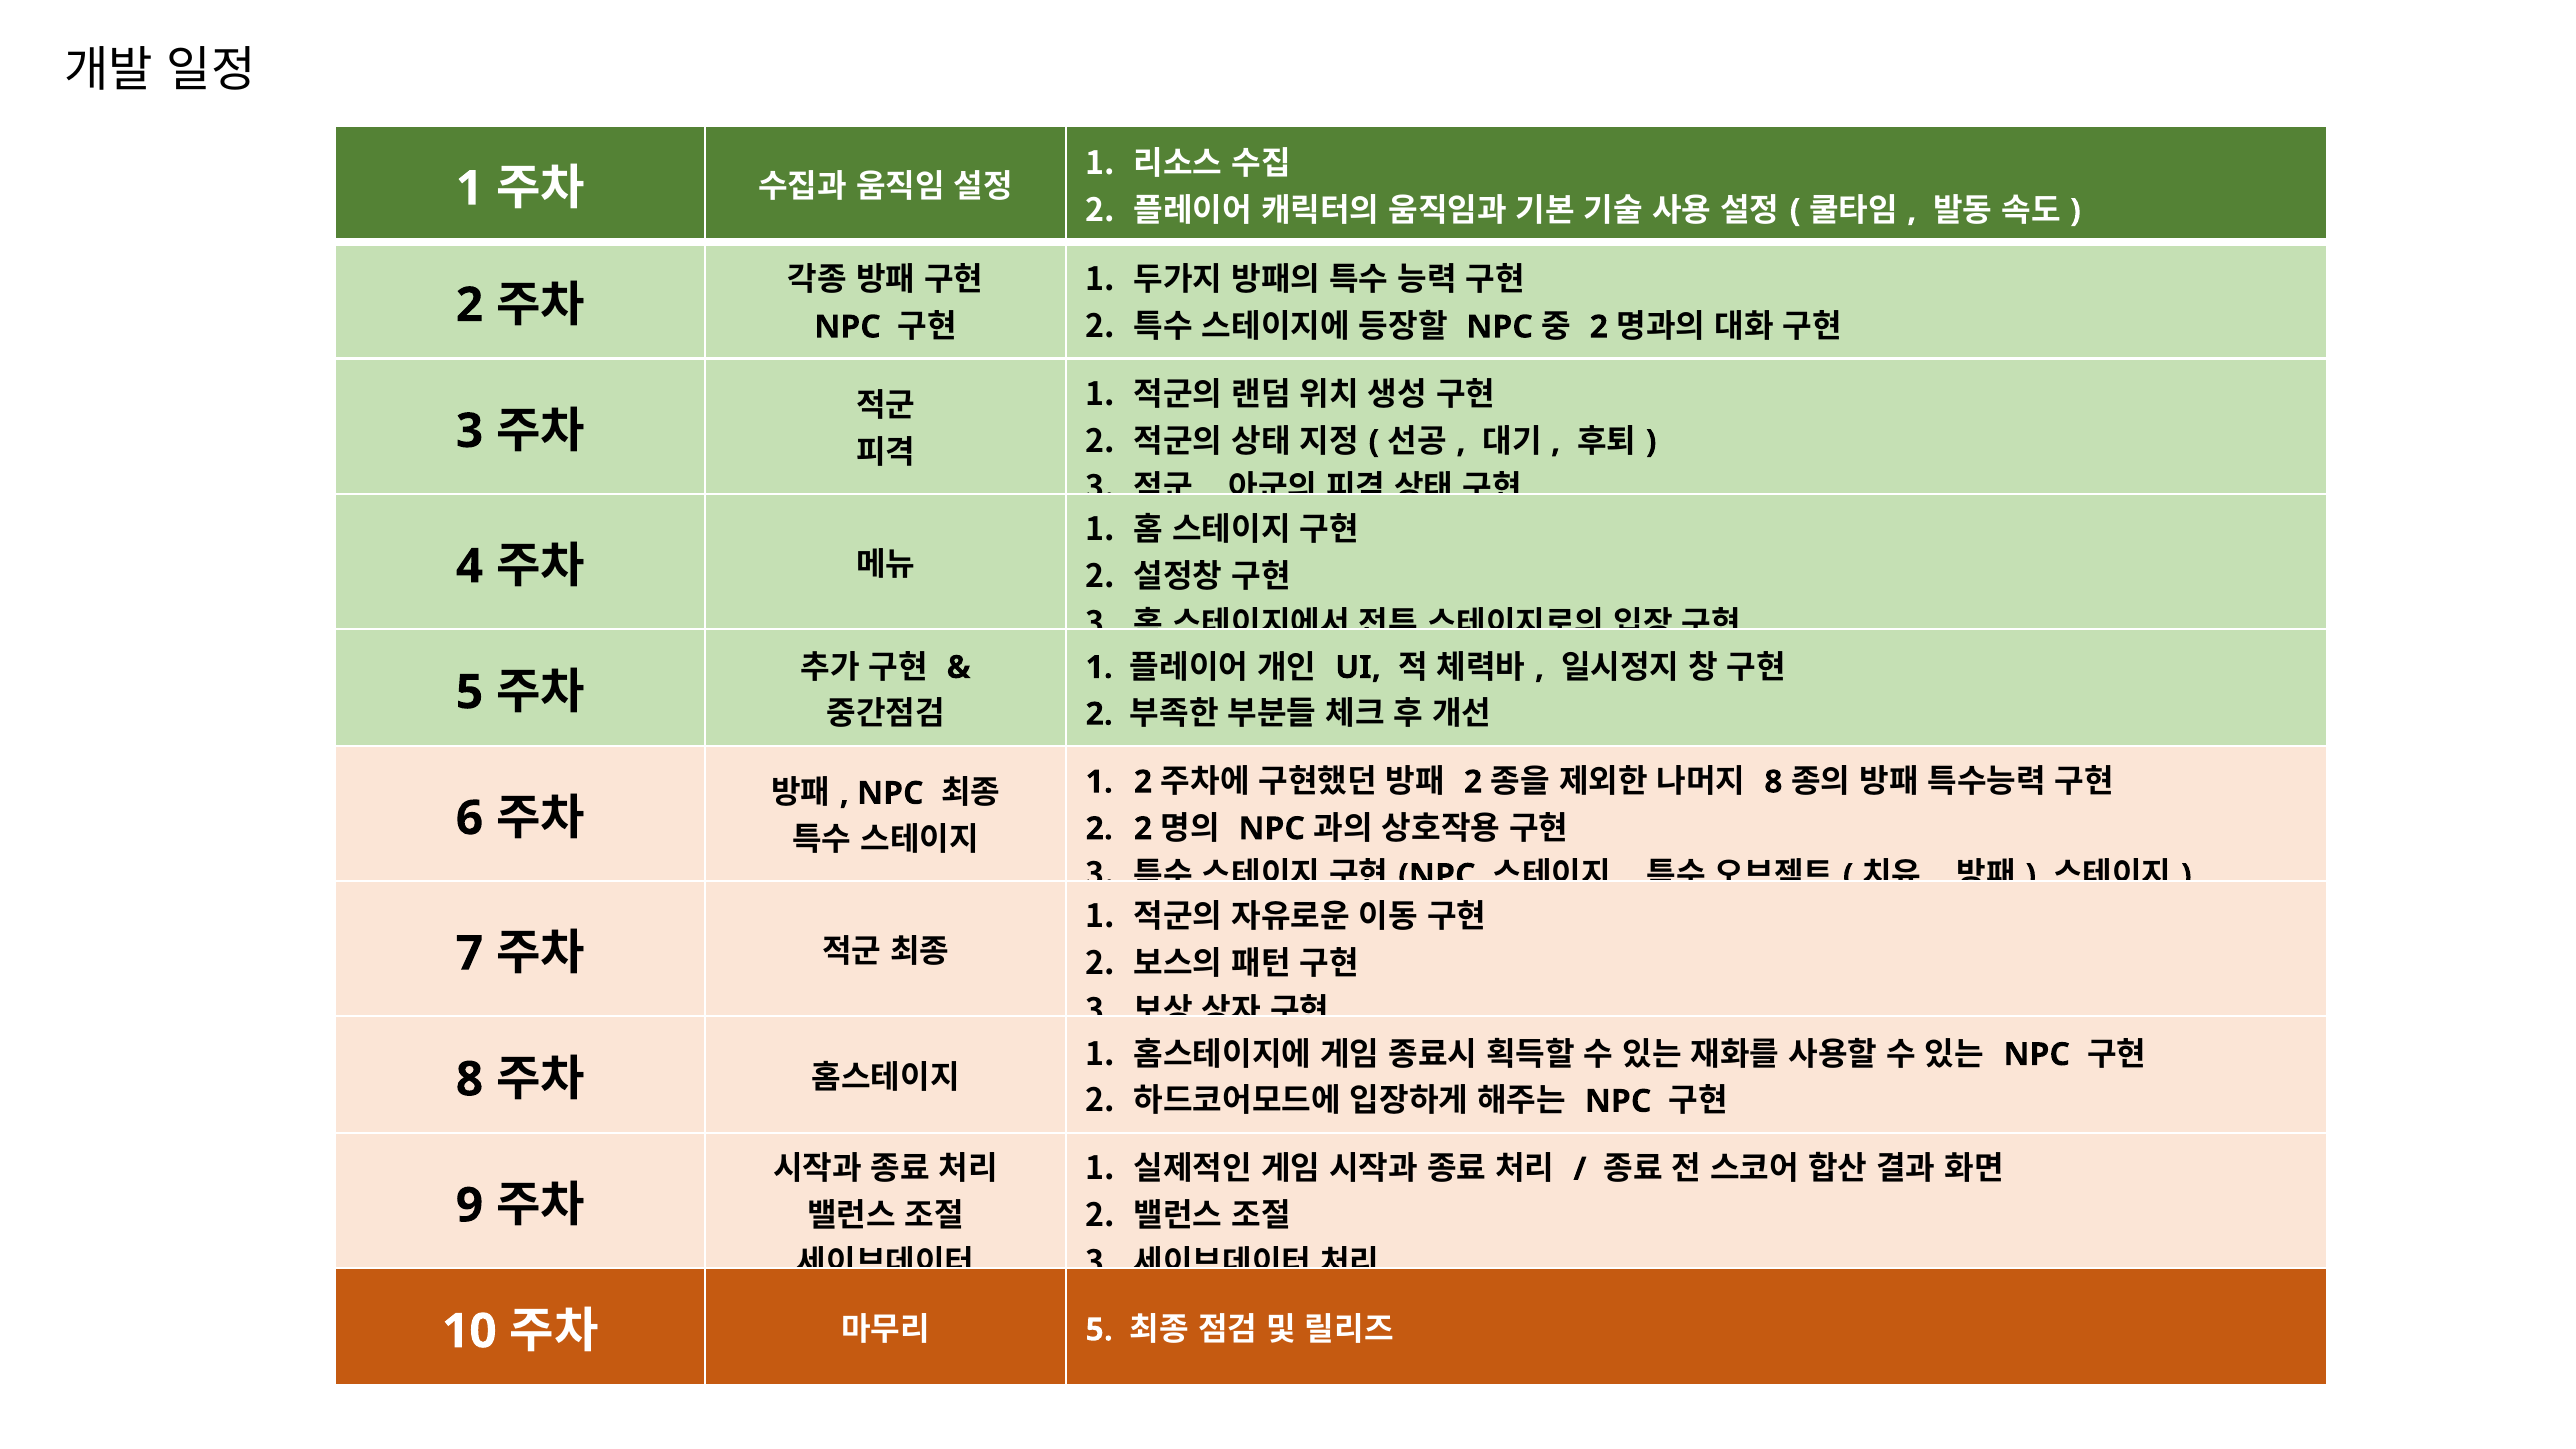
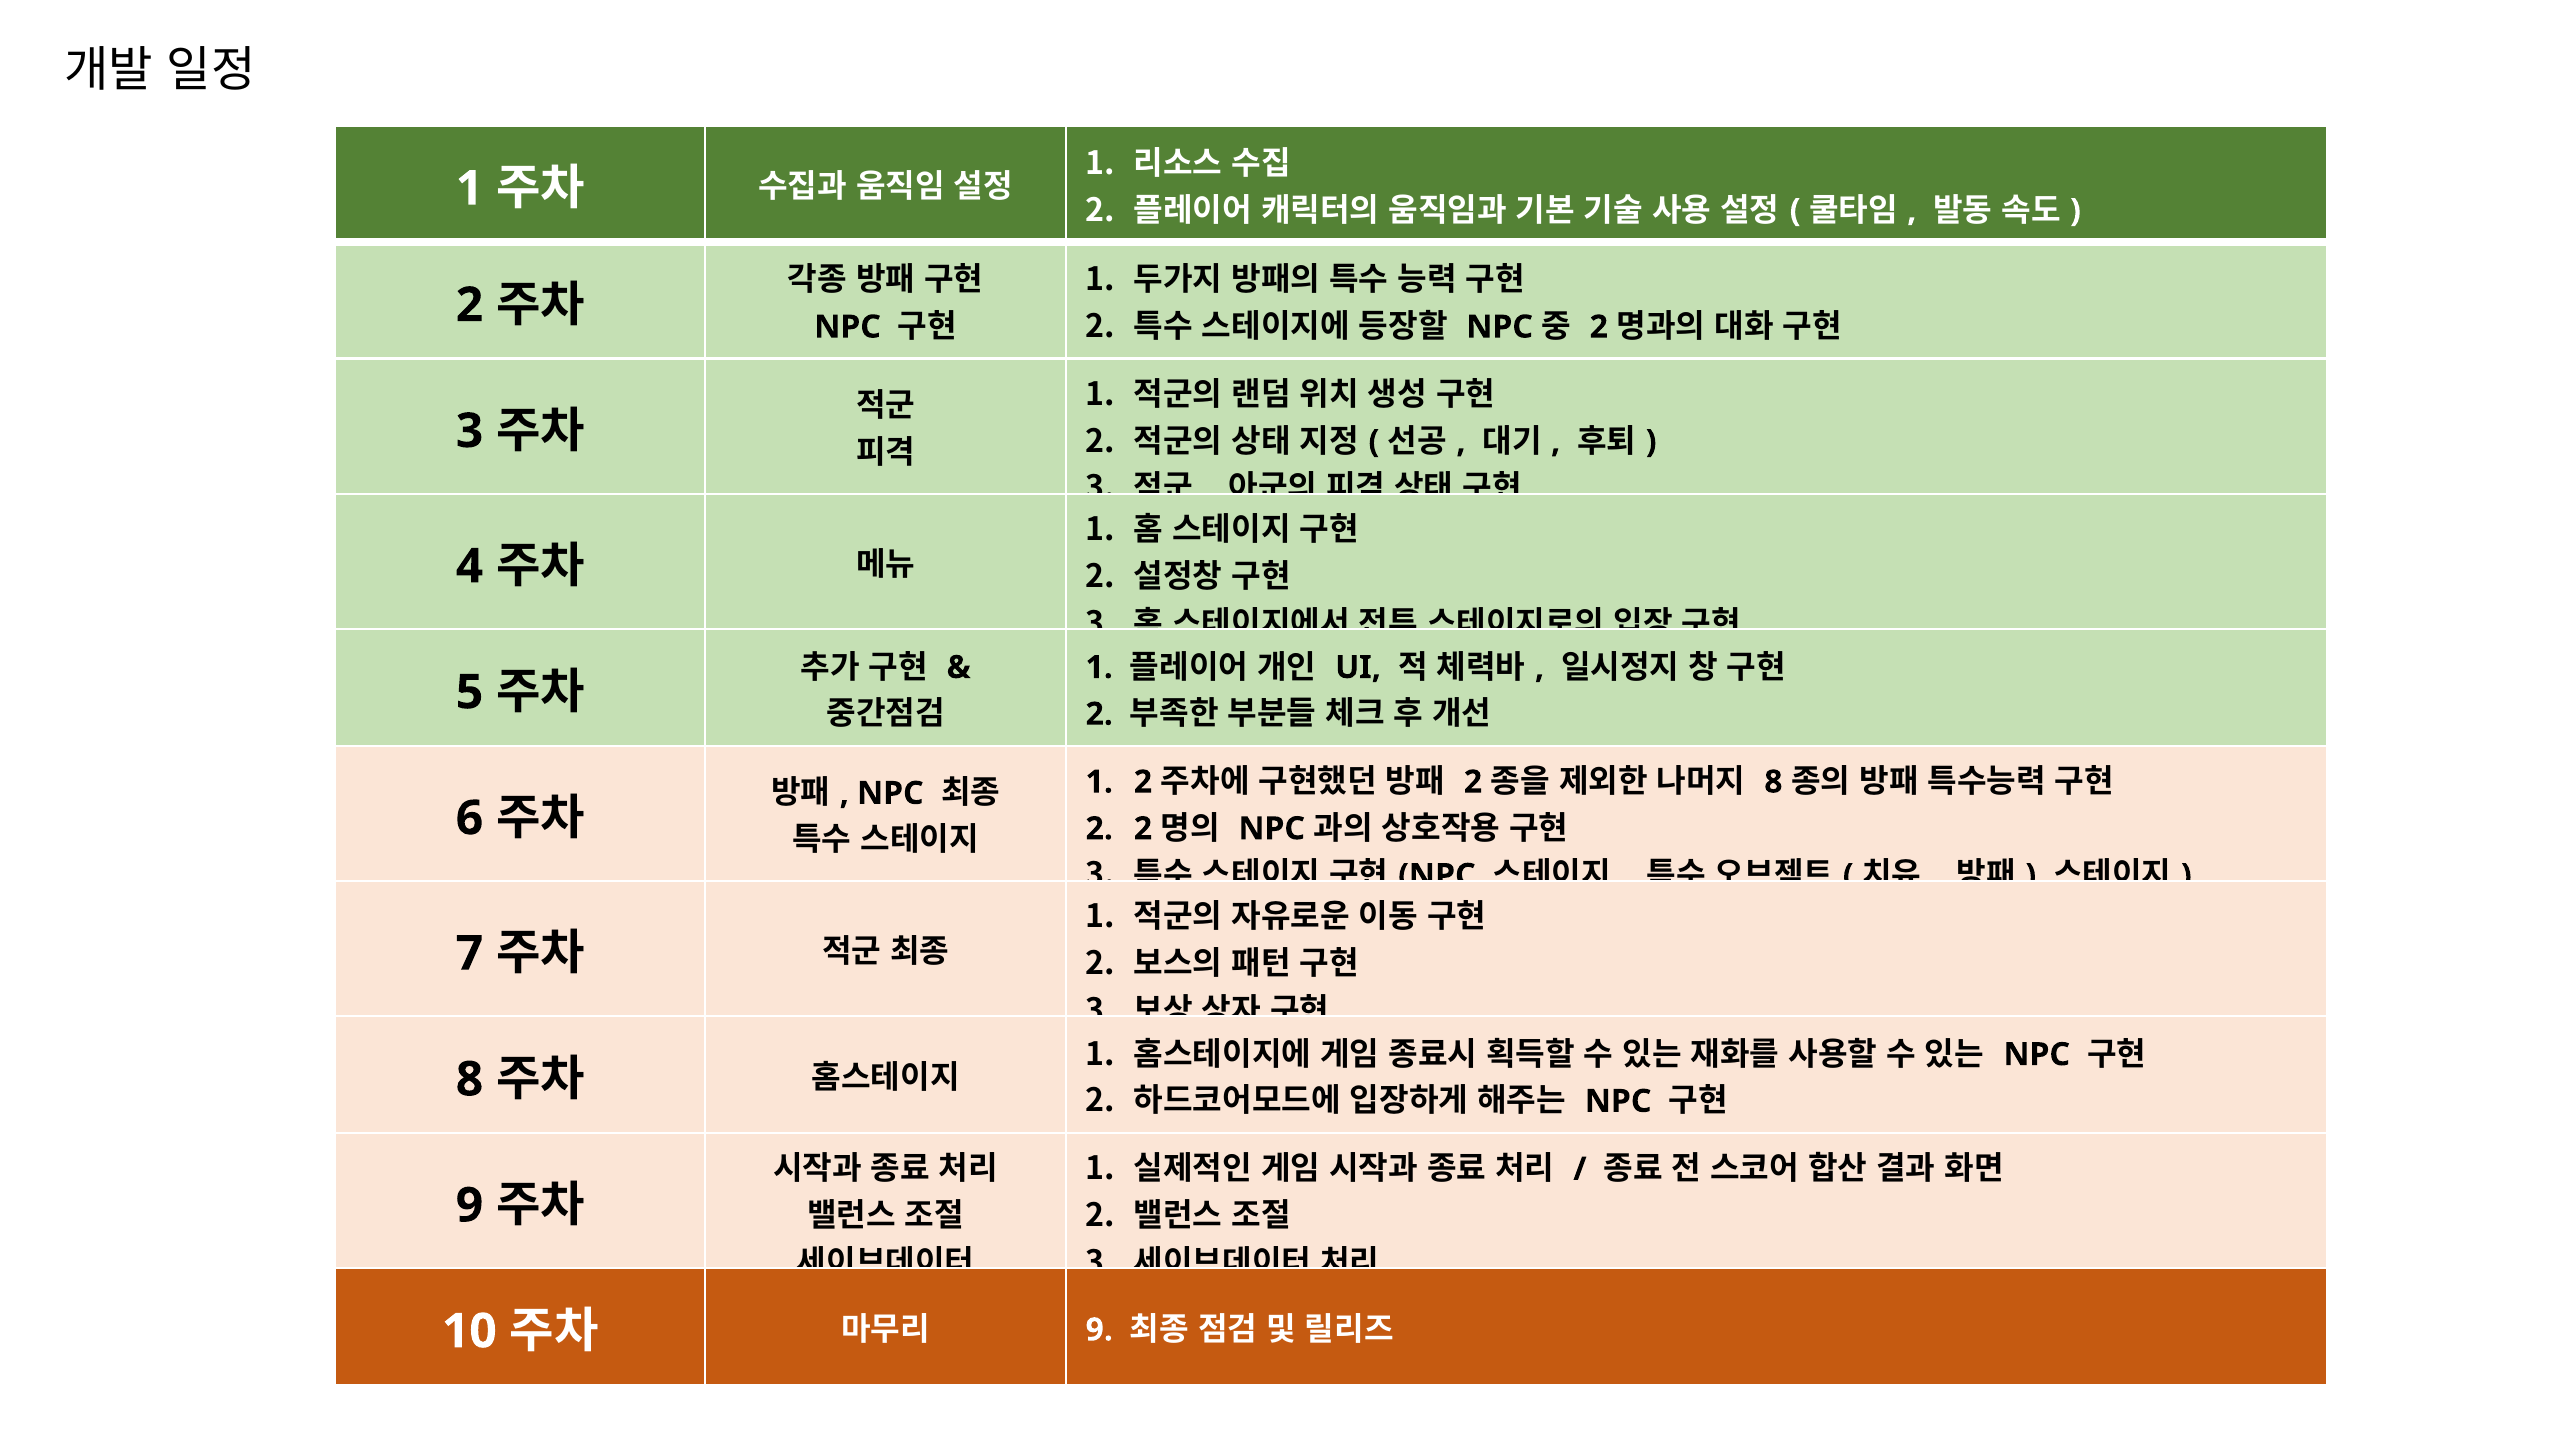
5: 5 -> 9 (1099, 1330)
